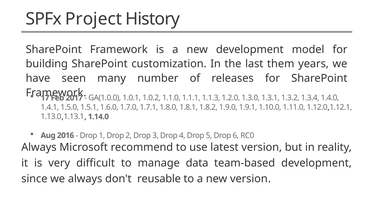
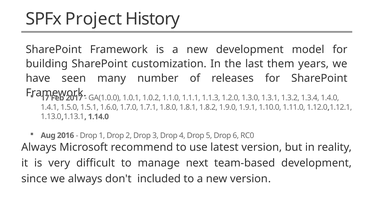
data: data -> next (197, 163)
reusable: reusable -> included (159, 179)
